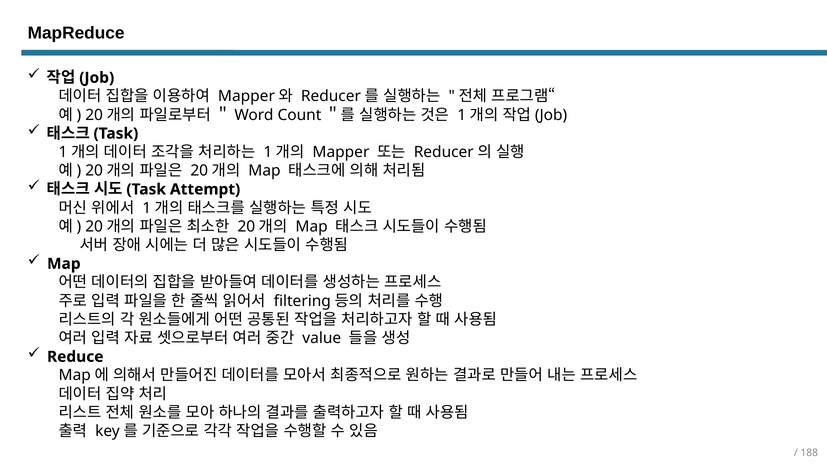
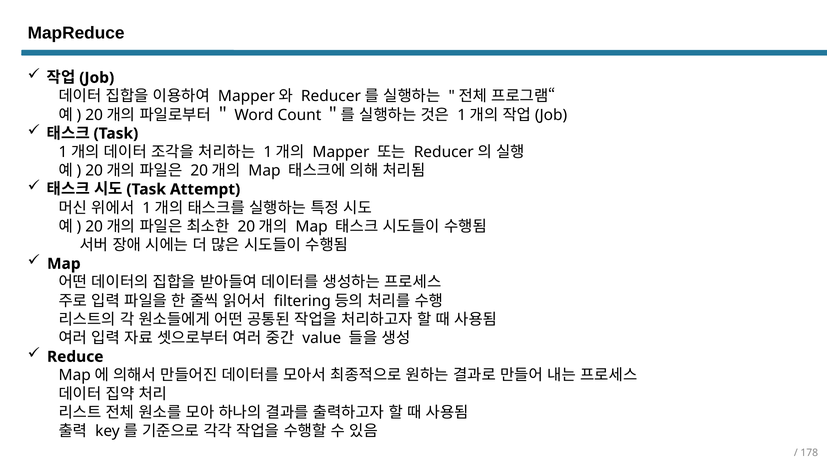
188: 188 -> 178 (809, 453)
